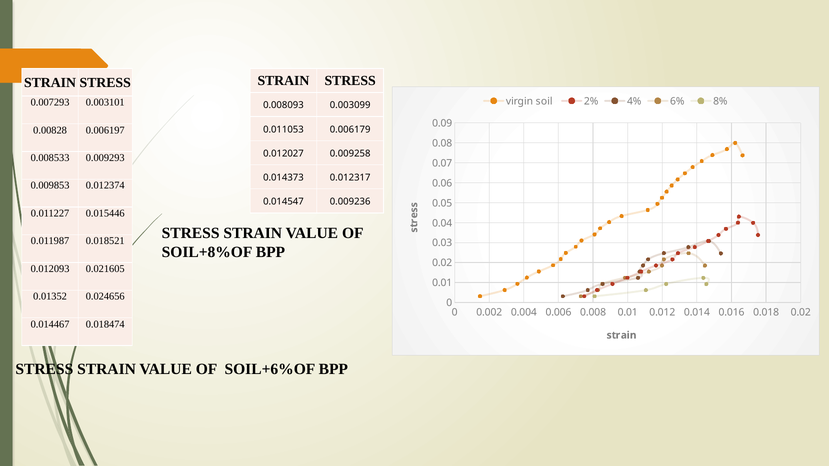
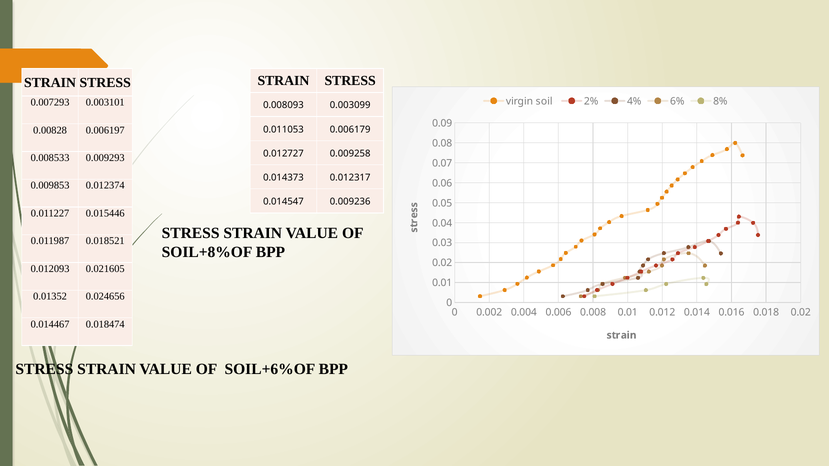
0.012027: 0.012027 -> 0.012727 (283, 154)
